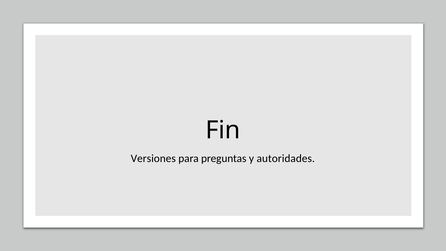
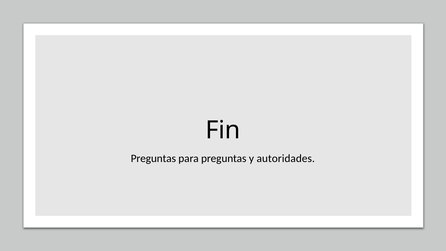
Versiones: Versiones -> Preguntas (153, 158)
